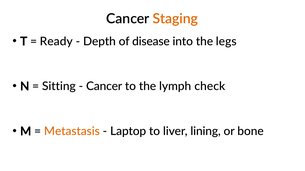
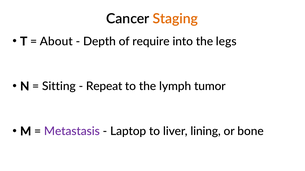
Ready: Ready -> About (56, 42)
disease: disease -> require (151, 42)
Cancer: Cancer -> Repeat (104, 87)
check: check -> tumor (210, 87)
Metastasis colour: orange -> purple (72, 132)
